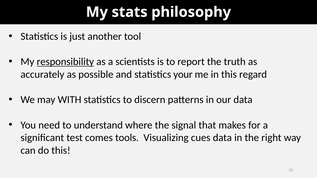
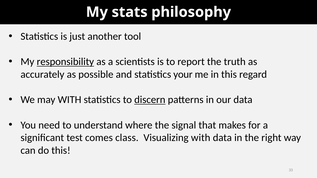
discern underline: none -> present (150, 100)
tools: tools -> class (127, 138)
Visualizing cues: cues -> with (201, 138)
